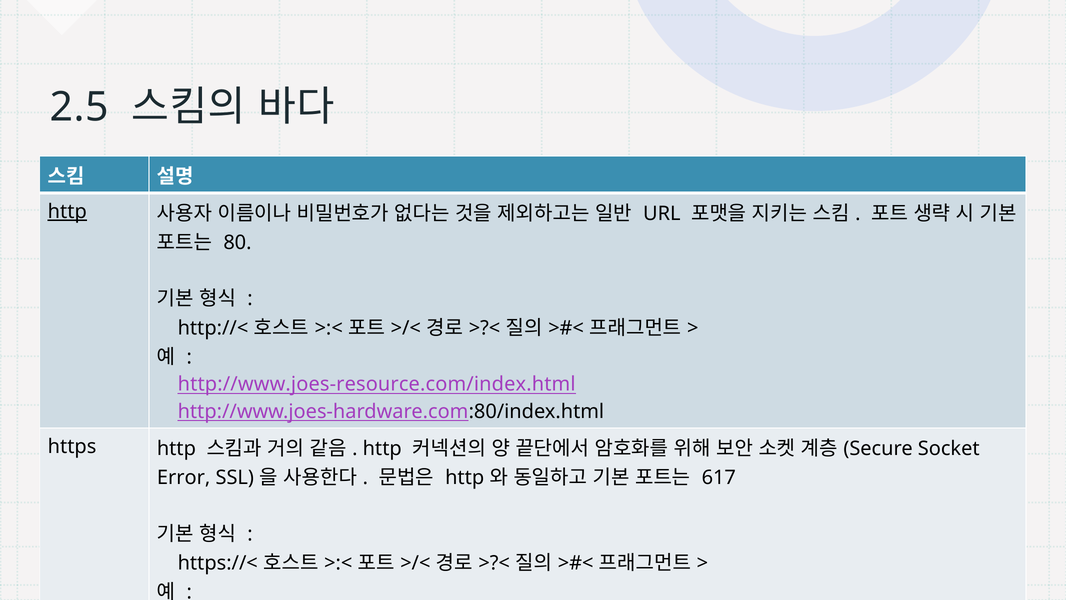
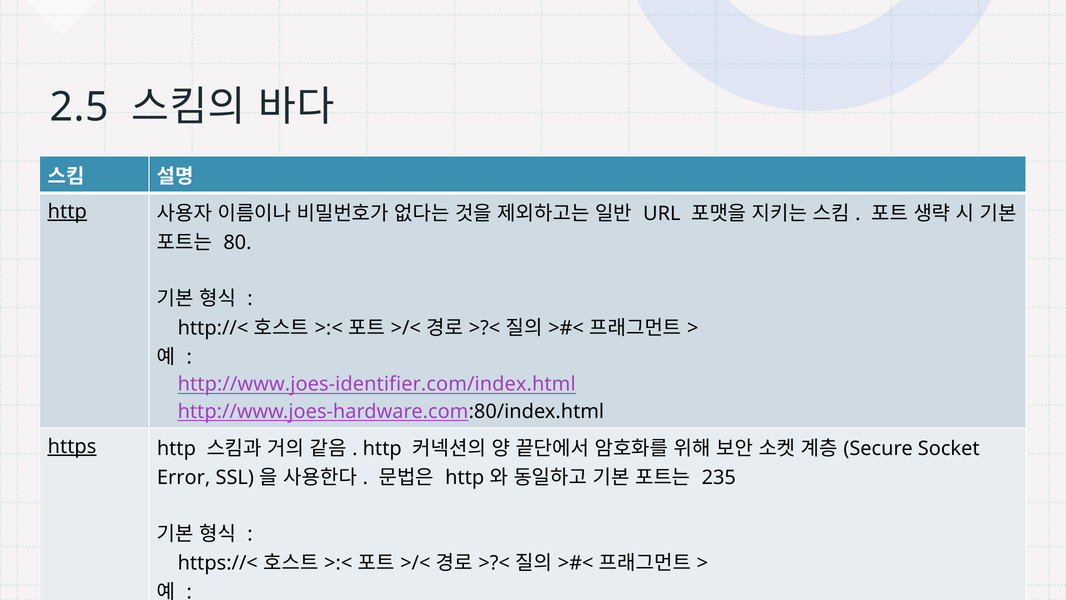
http://www.joes-resource.com/index.html: http://www.joes-resource.com/index.html -> http://www.joes-identifier.com/index.html (377, 384)
https underline: none -> present (72, 446)
617: 617 -> 235 (719, 477)
